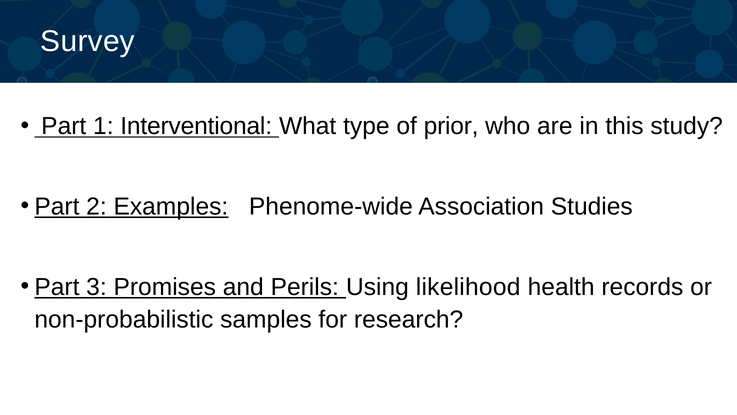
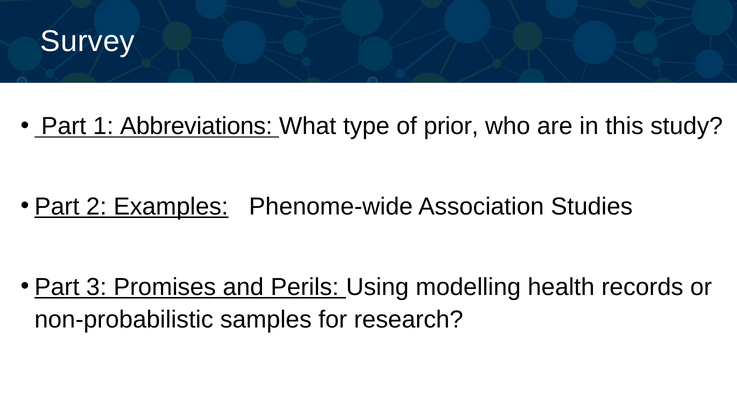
Interventional: Interventional -> Abbreviations (196, 126)
likelihood: likelihood -> modelling (468, 287)
